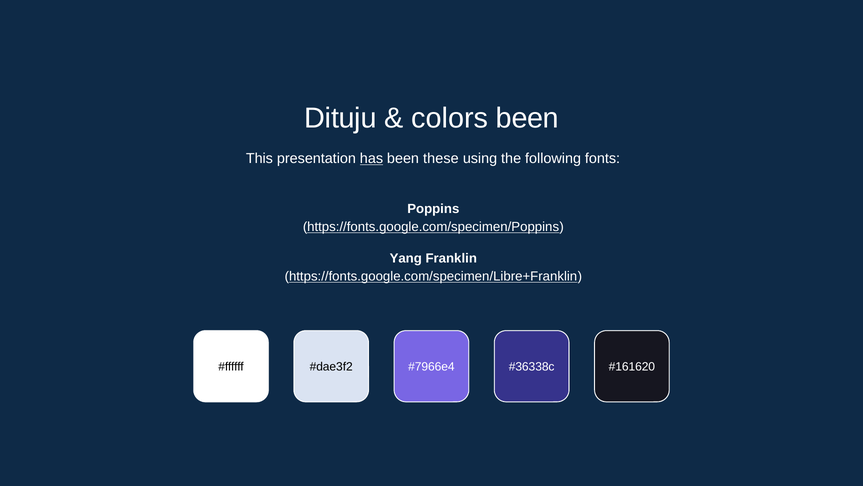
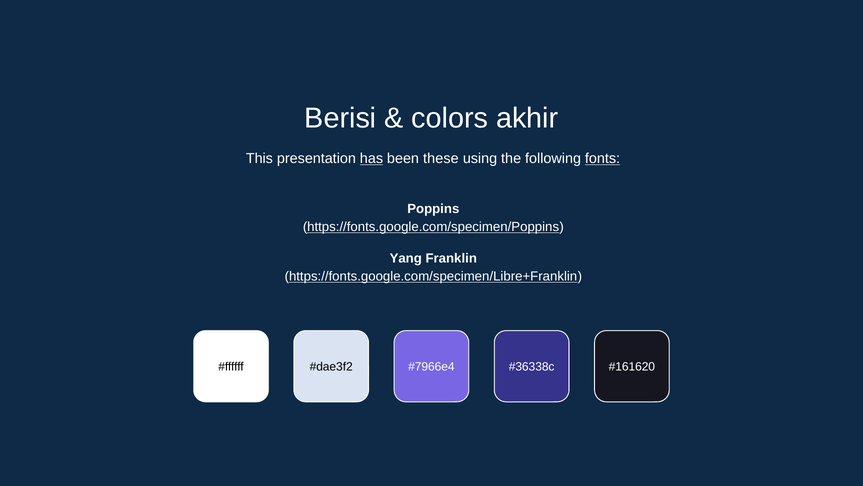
Dituju: Dituju -> Berisi (340, 118)
colors been: been -> akhir (527, 118)
fonts underline: none -> present (602, 158)
